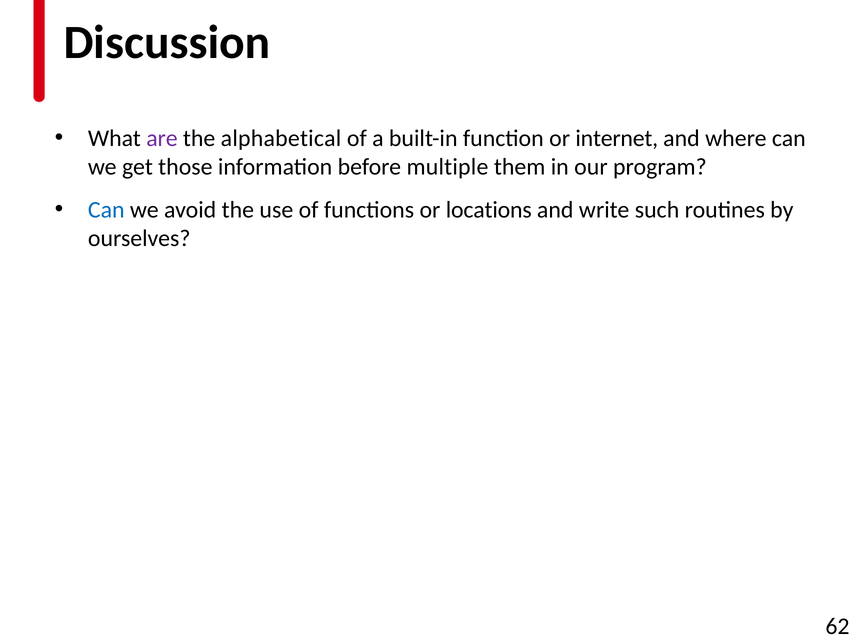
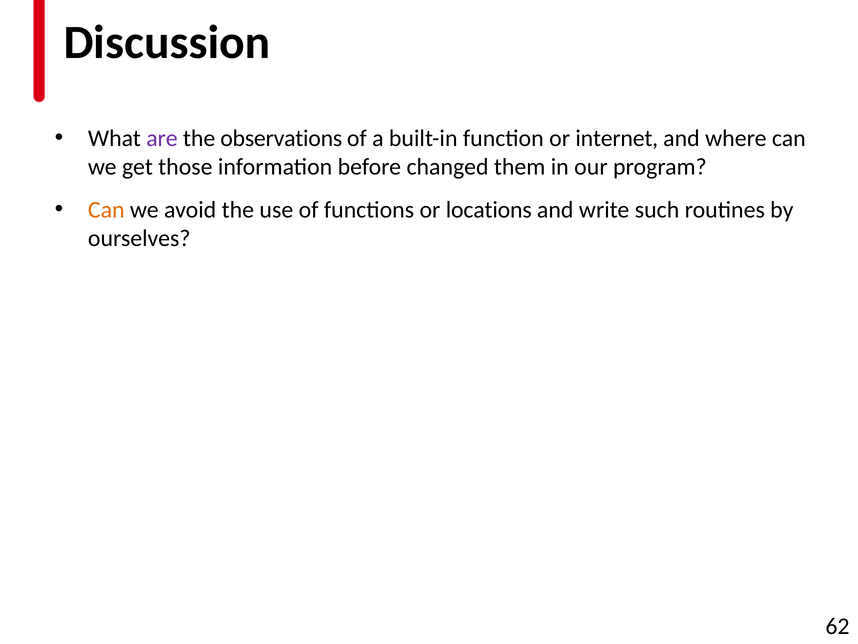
alphabetical: alphabetical -> observations (281, 138)
multiple: multiple -> changed (448, 167)
Can colour: blue -> orange (106, 210)
